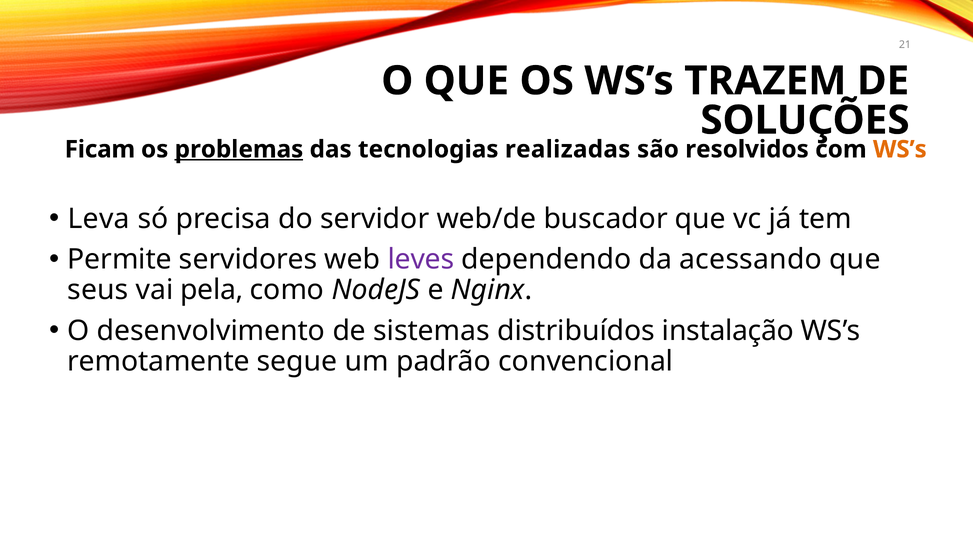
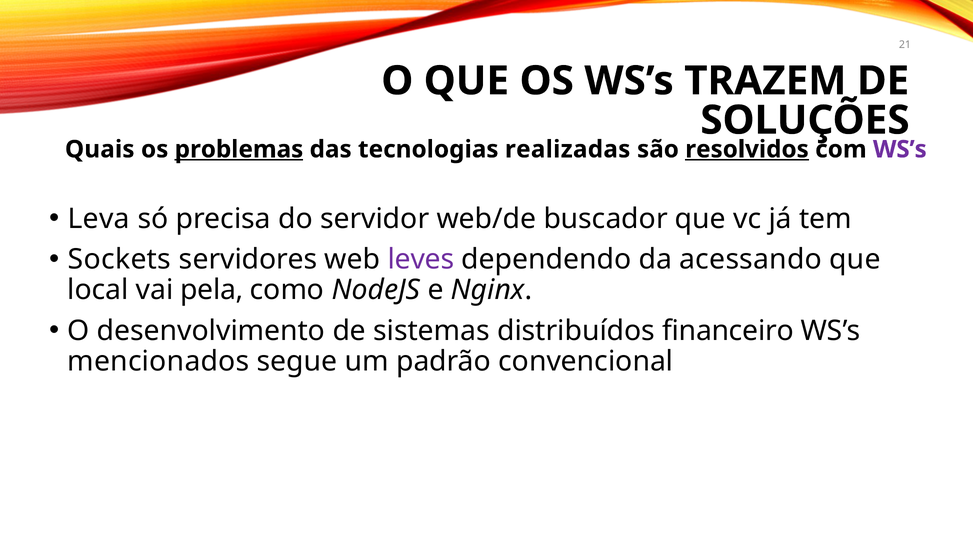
Ficam: Ficam -> Quais (100, 149)
resolvidos underline: none -> present (747, 149)
WS’s colour: orange -> purple (900, 149)
Permite: Permite -> Sockets (119, 260)
seus: seus -> local (98, 290)
instalação: instalação -> financeiro (728, 331)
remotamente: remotamente -> mencionados (158, 362)
